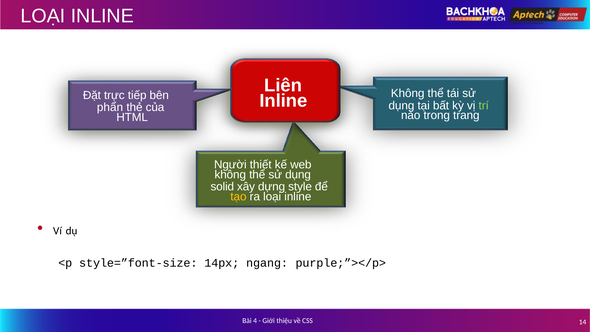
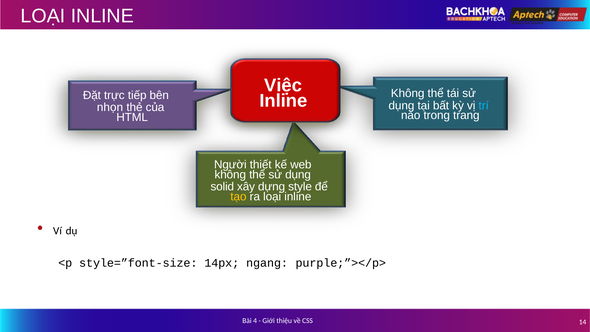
Liên: Liên -> Việc (283, 85)
trí colour: light green -> light blue (484, 106)
phẩn: phẩn -> nhọn (110, 107)
